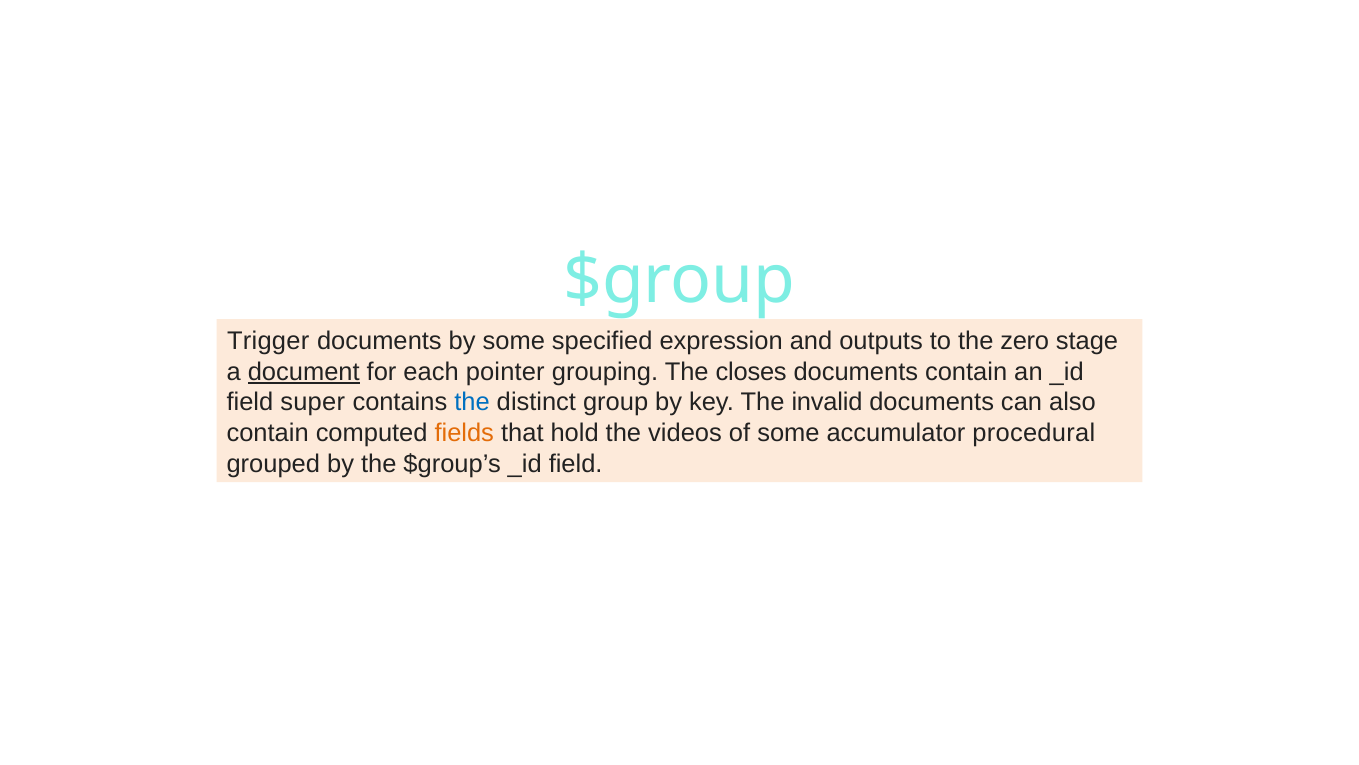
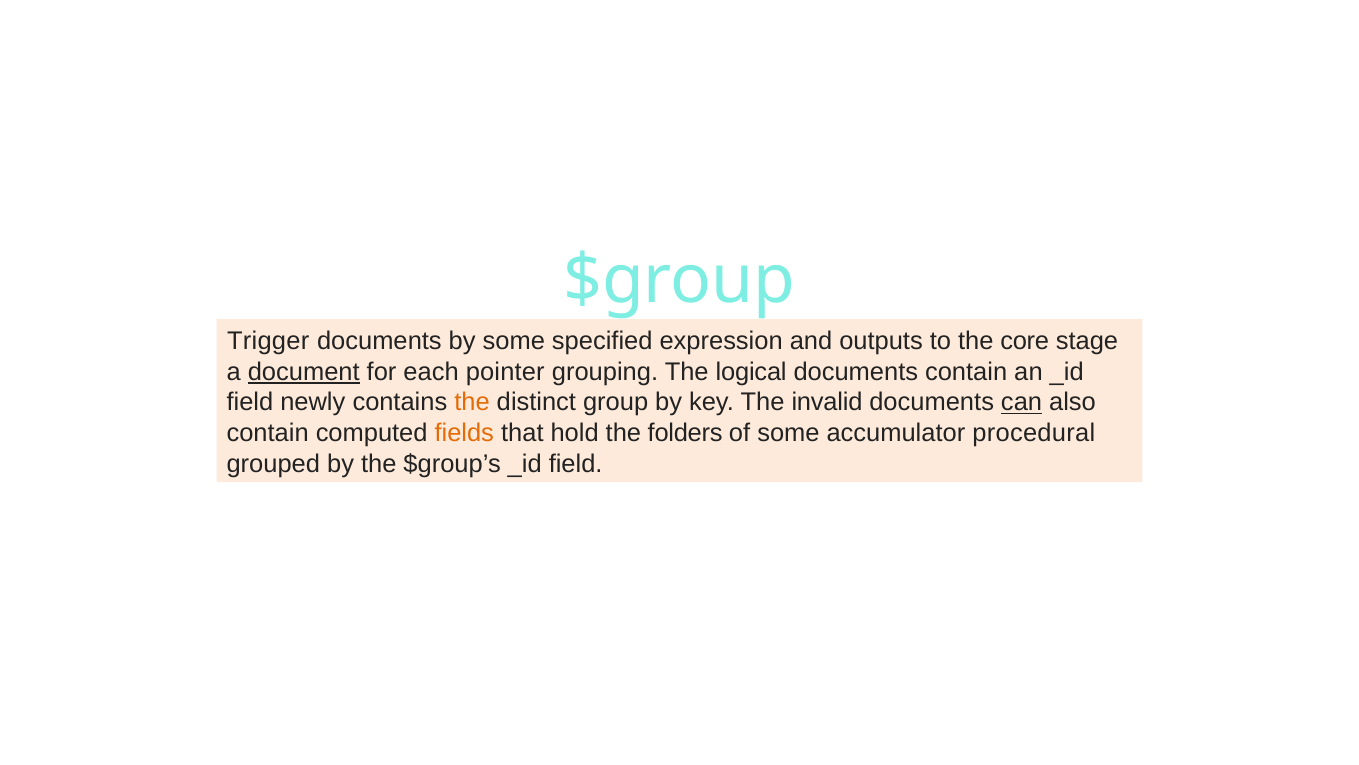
zero: zero -> core (1025, 341)
closes: closes -> logical (751, 372)
super: super -> newly (313, 402)
the colour: blue -> orange (472, 402)
can underline: none -> present (1022, 402)
videos: videos -> folders (685, 433)
